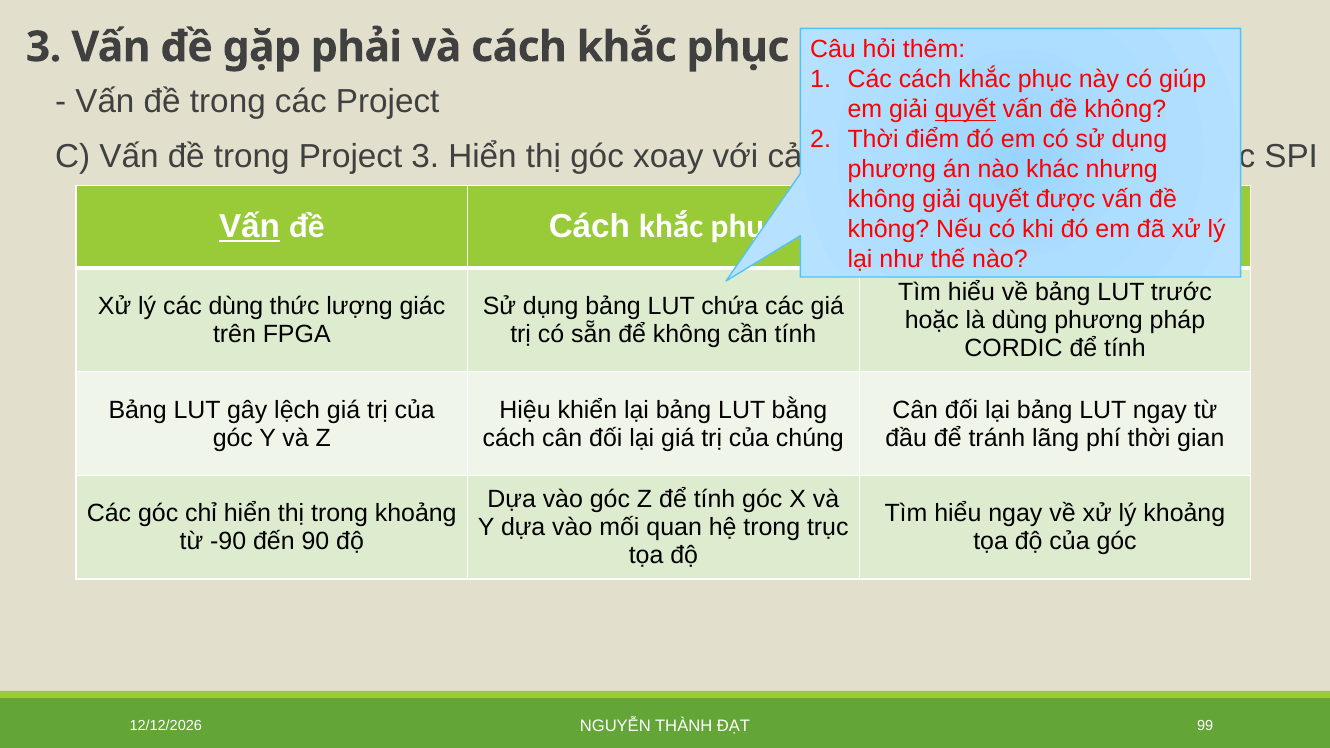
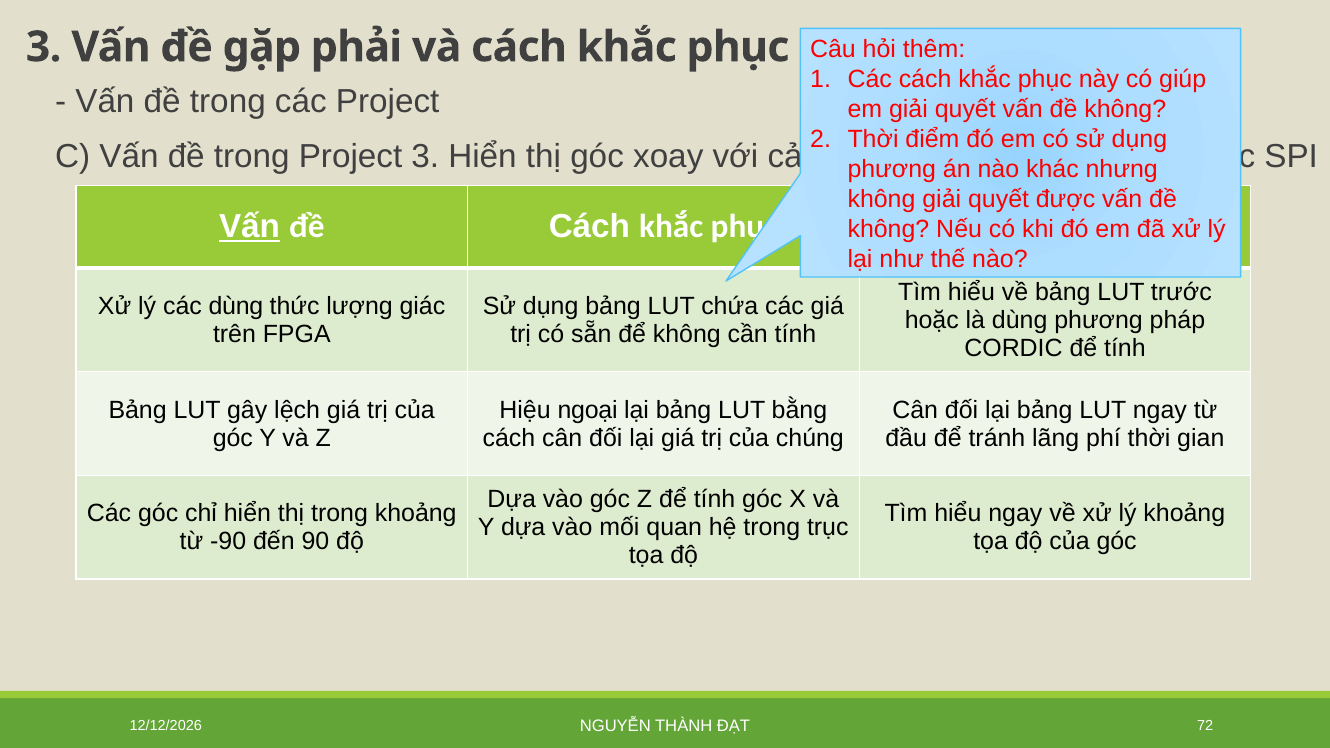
quyết underline: present -> none (965, 110)
khiển: khiển -> ngoại (588, 410)
99: 99 -> 72 (1205, 726)
